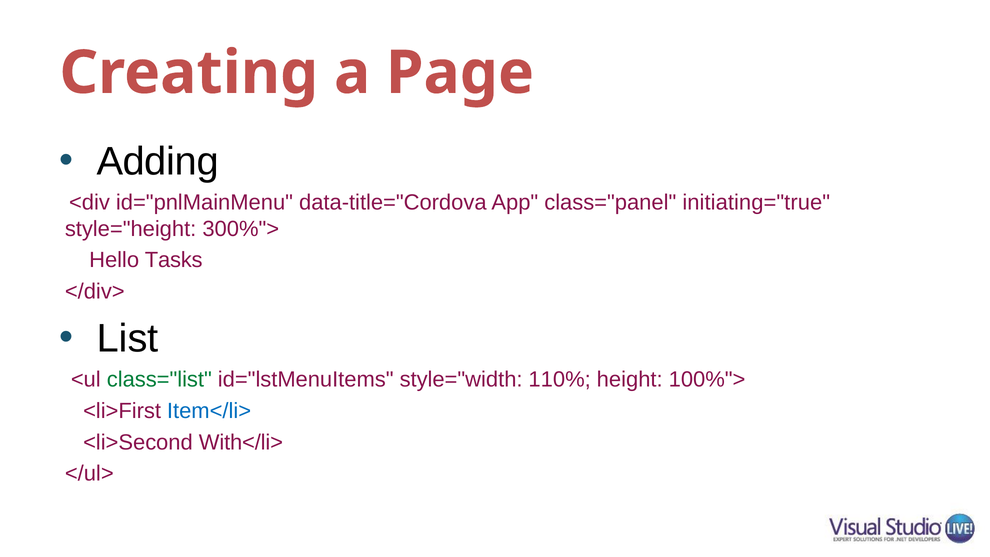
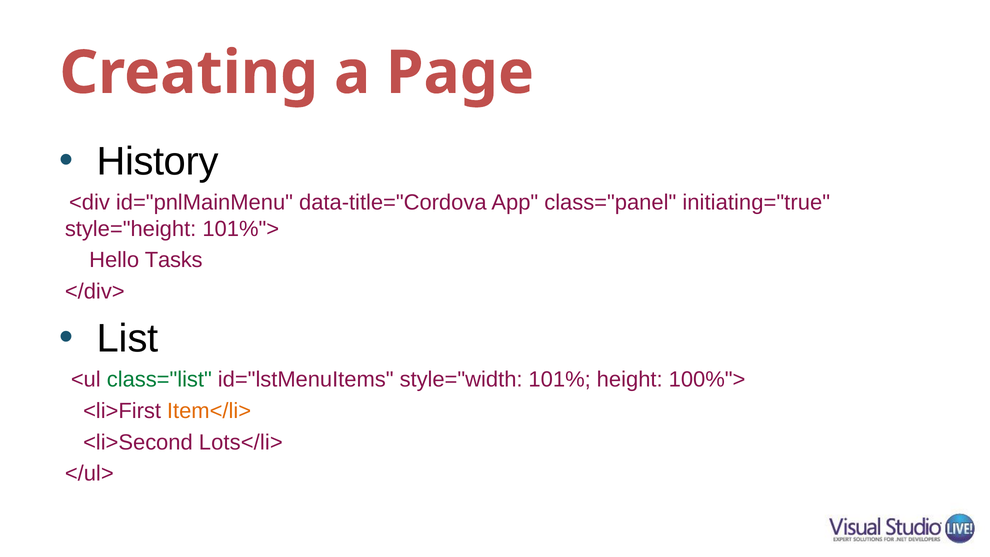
Adding: Adding -> History (158, 162)
300%">: 300%"> -> 101%"> (241, 229)
110%: 110% -> 101% (560, 380)
Item</li> colour: blue -> orange (209, 411)
With</li>: With</li> -> Lots</li> (241, 442)
